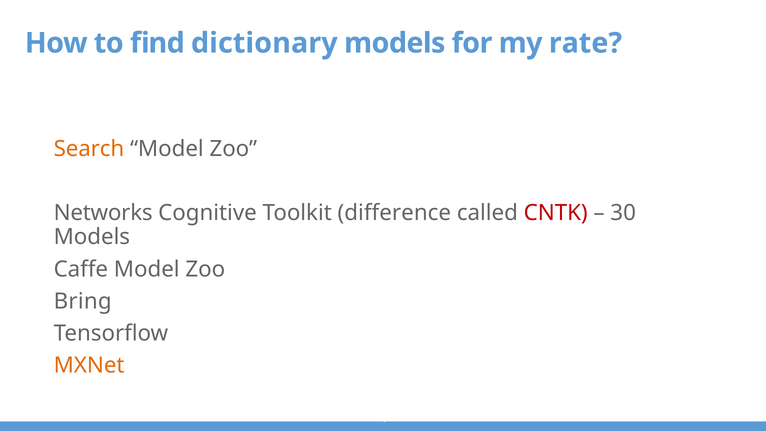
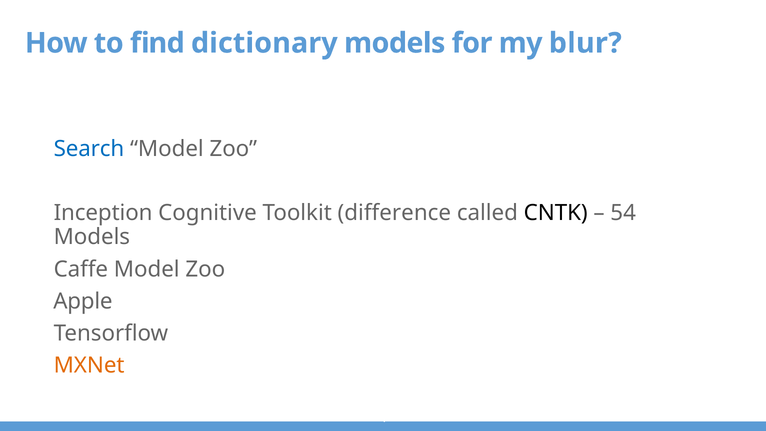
rate: rate -> blur (585, 43)
Search colour: orange -> blue (89, 149)
Networks: Networks -> Inception (103, 213)
CNTK colour: red -> black (556, 213)
30: 30 -> 54 (623, 213)
Bring: Bring -> Apple (83, 301)
